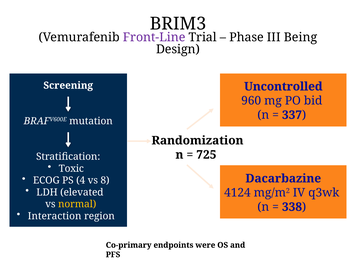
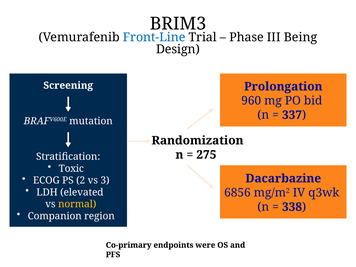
Front-Line colour: purple -> blue (154, 37)
Uncontrolled: Uncontrolled -> Prolongation (283, 87)
725: 725 -> 275 (206, 155)
4: 4 -> 2 (81, 180)
8: 8 -> 3 (105, 180)
4124: 4124 -> 6856 (237, 193)
Interaction: Interaction -> Companion (55, 216)
